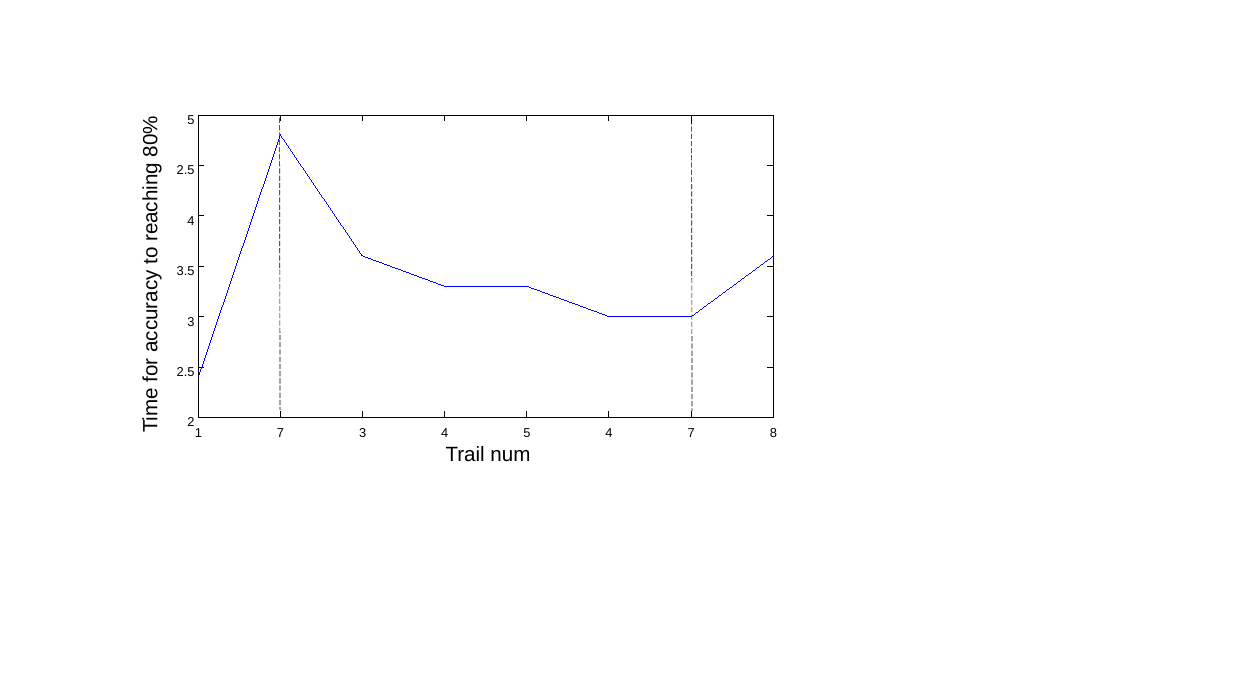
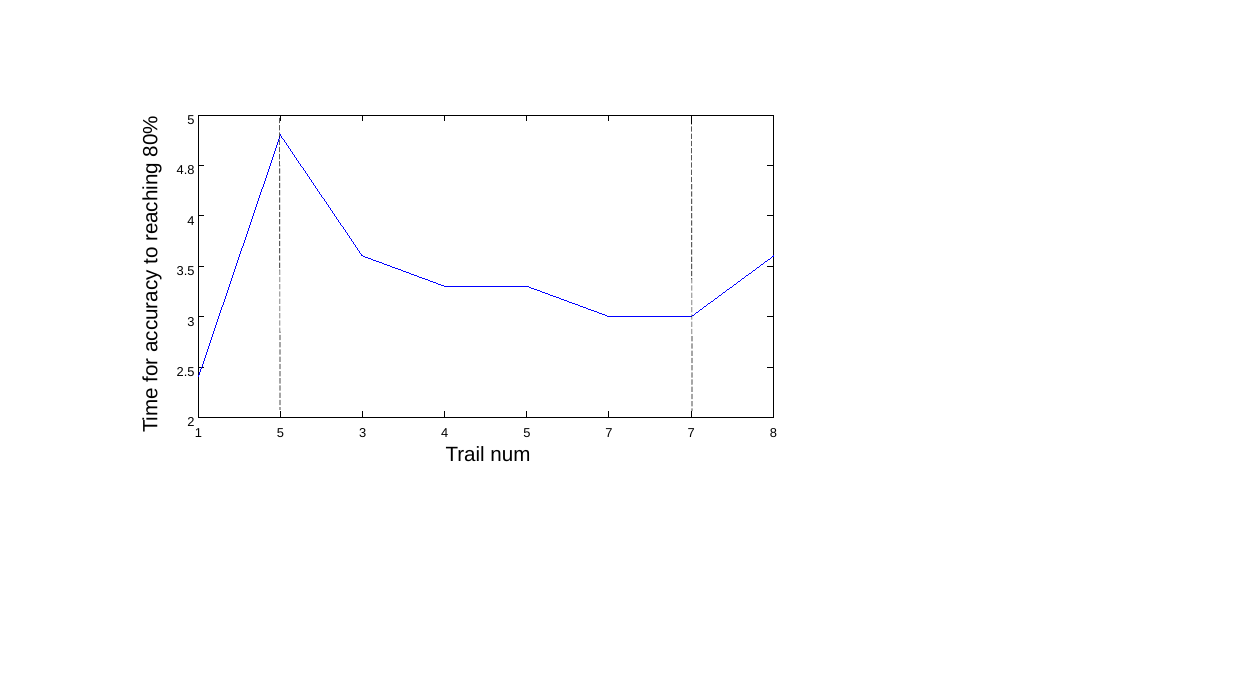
2.5: 2.5 -> 4.8 (186, 170)
1 7: 7 -> 5 (280, 433)
5 4: 4 -> 7 (609, 433)
